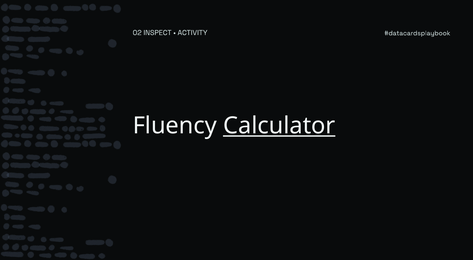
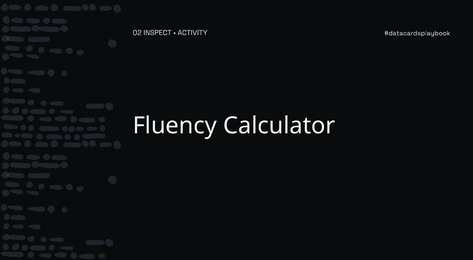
Calculator underline: present -> none (279, 126)
